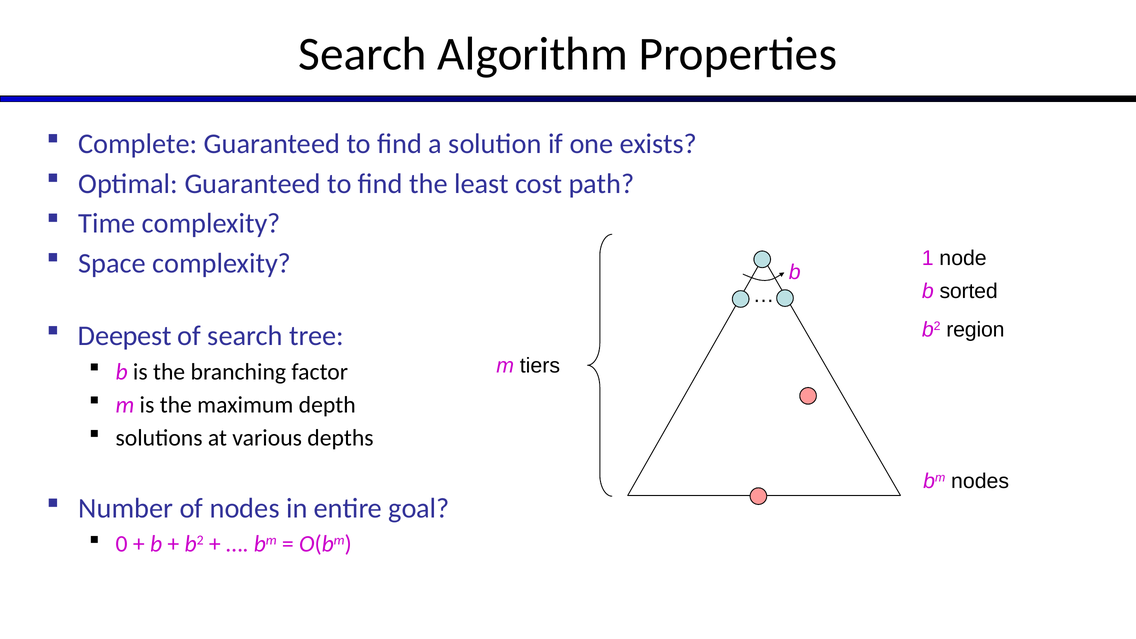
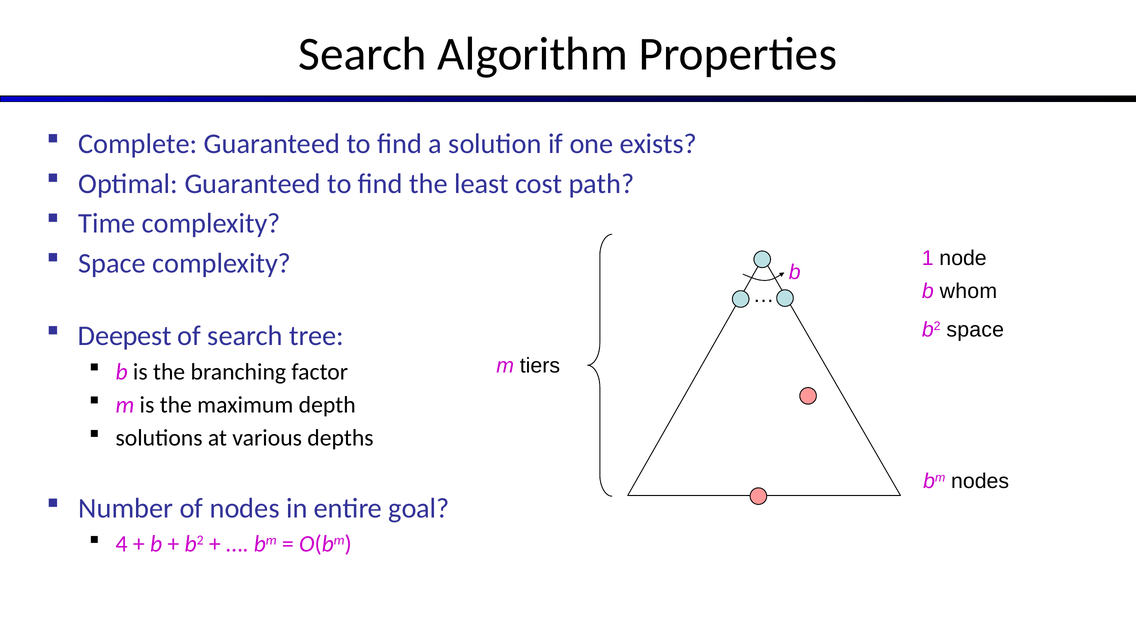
sorted: sorted -> whom (968, 291)
b2 region: region -> space (975, 330)
0: 0 -> 4 (122, 544)
